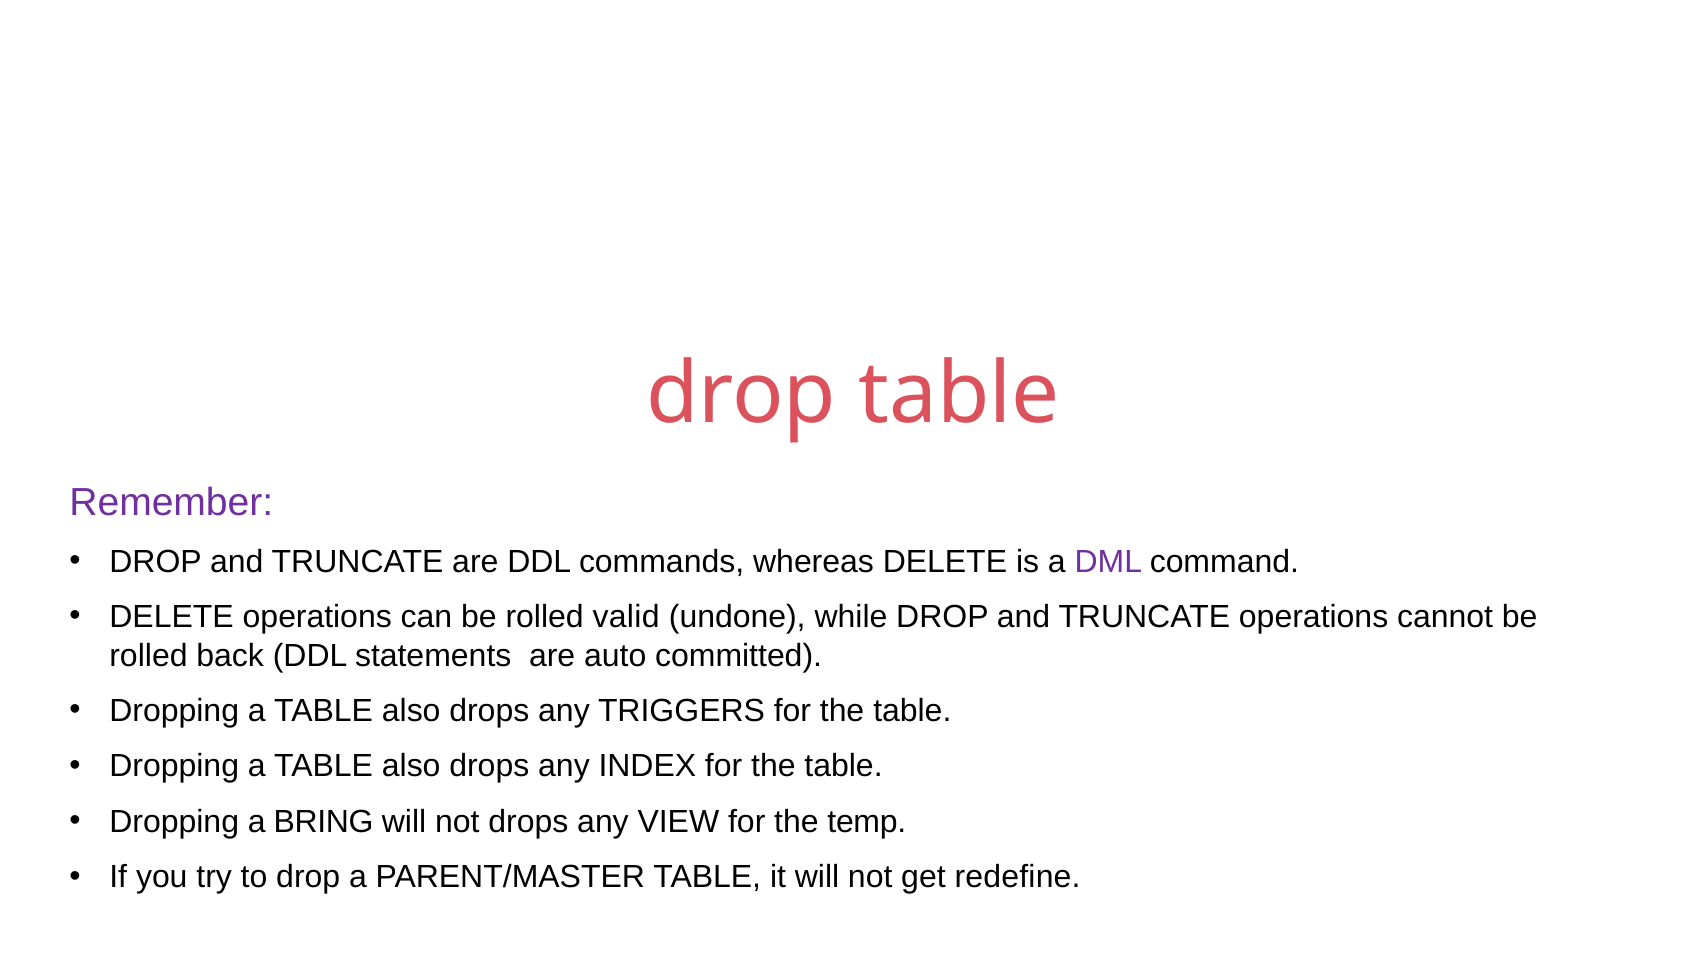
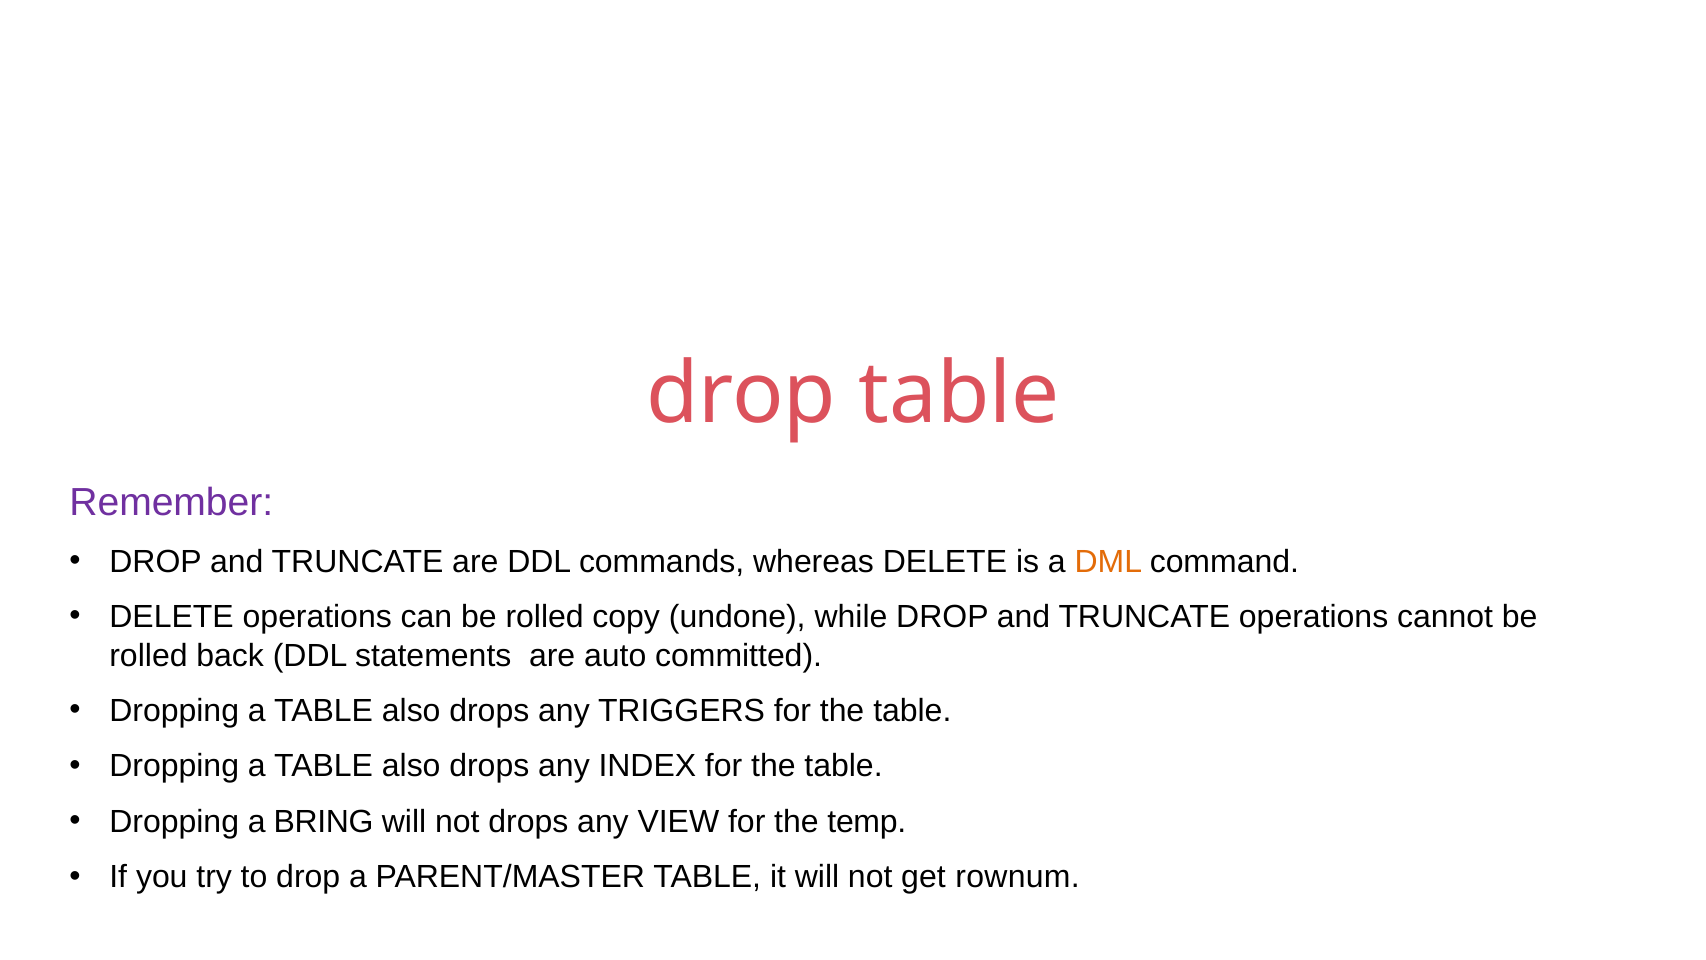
DML colour: purple -> orange (1108, 561)
valid: valid -> copy (626, 617)
redefine: redefine -> rownum (1018, 877)
